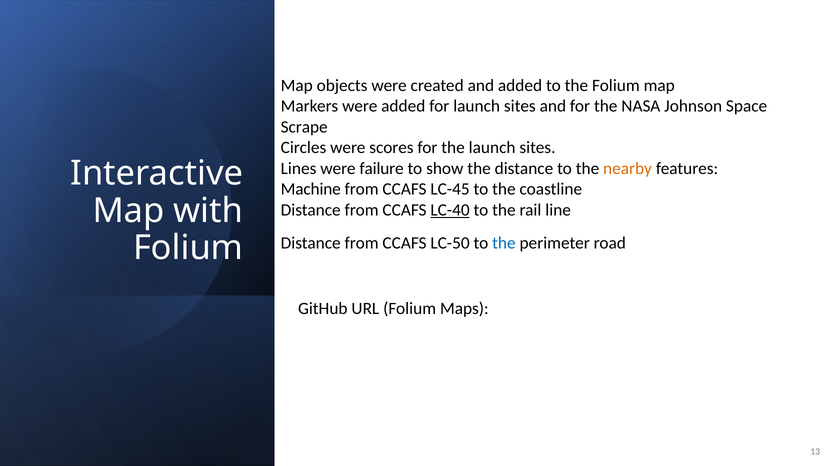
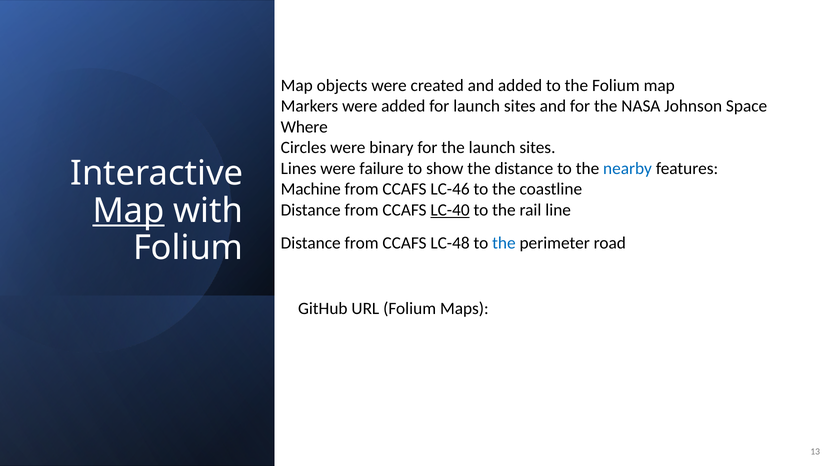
Scrape: Scrape -> Where (304, 127)
scores: scores -> binary (391, 148)
nearby colour: orange -> blue (628, 169)
LC-45: LC-45 -> LC-46 (450, 189)
Map underline: none -> present (129, 211)
LC-50: LC-50 -> LC-48 (450, 243)
